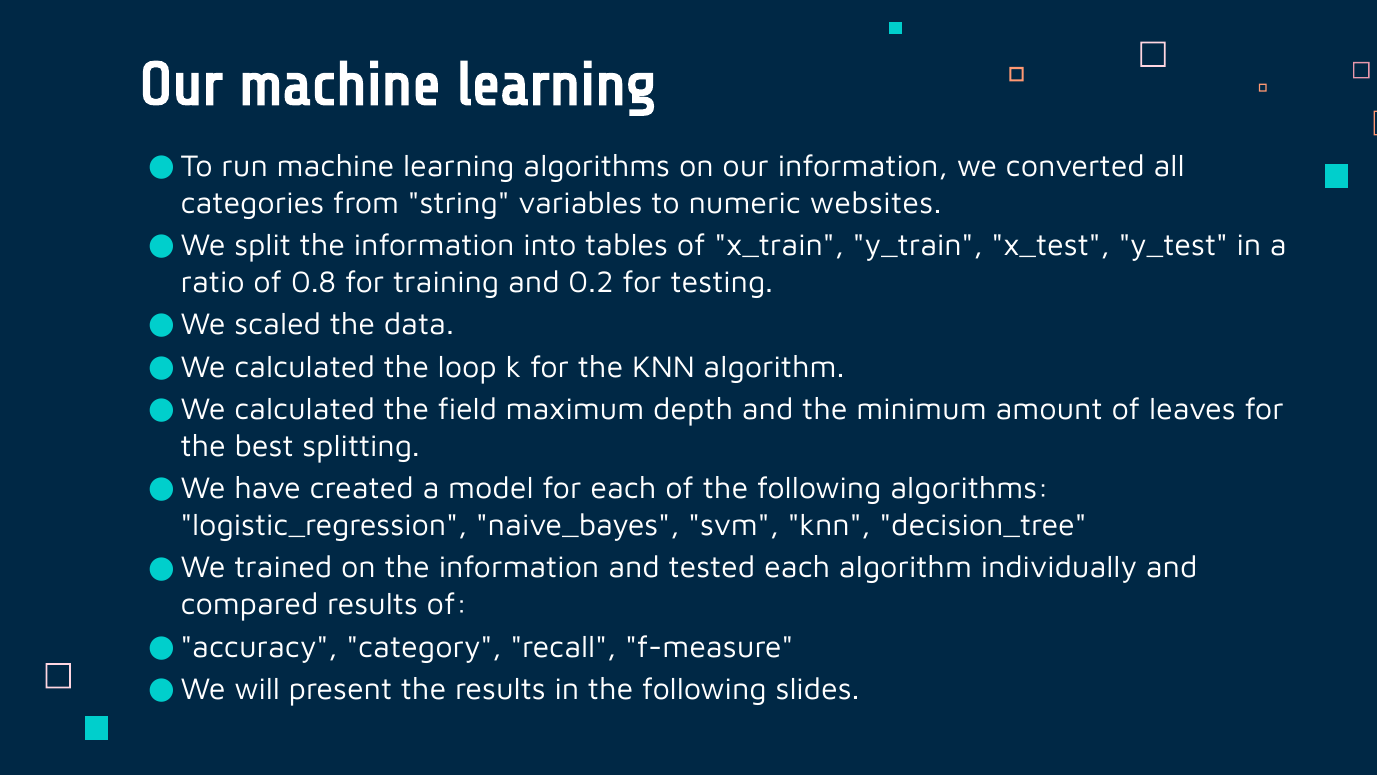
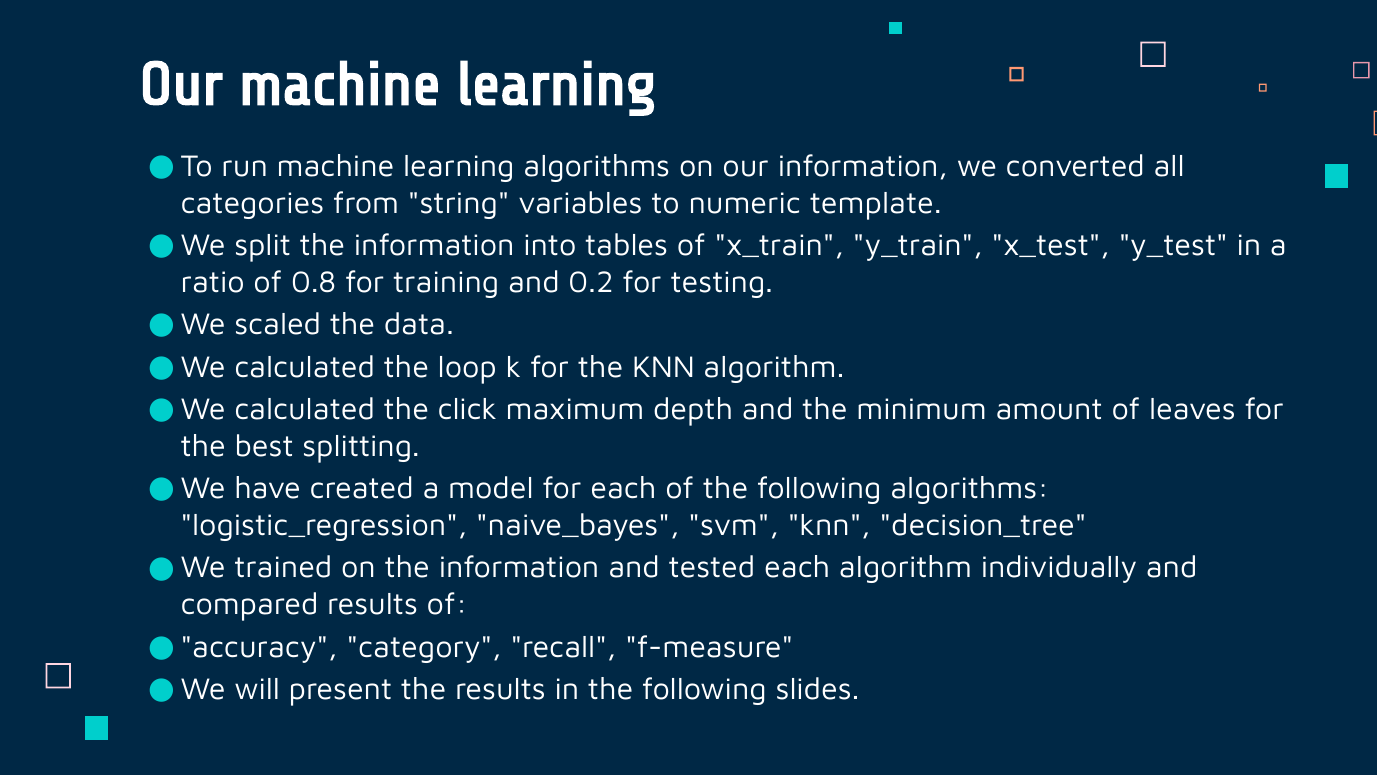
websites: websites -> template (876, 203)
field: field -> click (467, 409)
